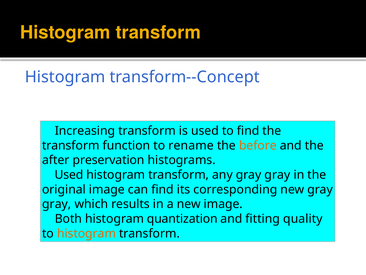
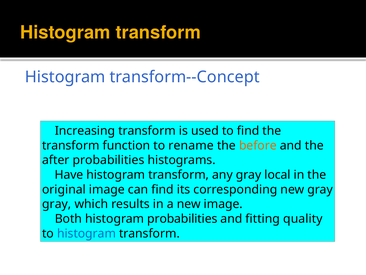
after preservation: preservation -> probabilities (109, 160)
Used: Used -> Have (69, 174)
any gray gray: gray -> local (277, 174)
histogram quantization: quantization -> probabilities (182, 218)
histogram colour: orange -> blue (87, 233)
